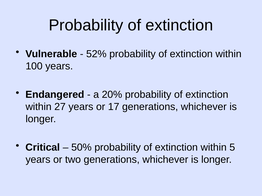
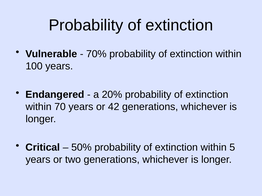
52%: 52% -> 70% (96, 54)
27: 27 -> 70 (60, 107)
17: 17 -> 42 (114, 107)
